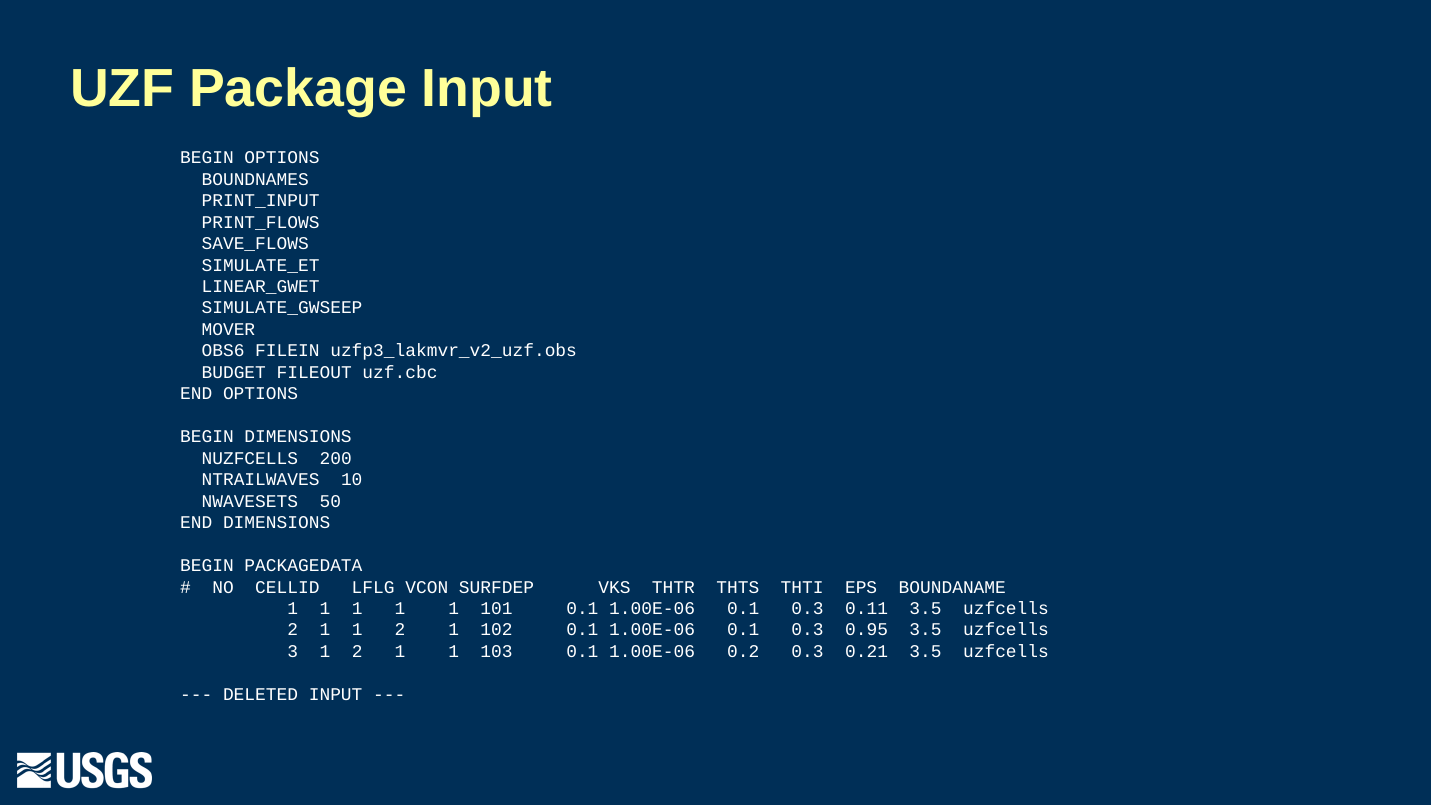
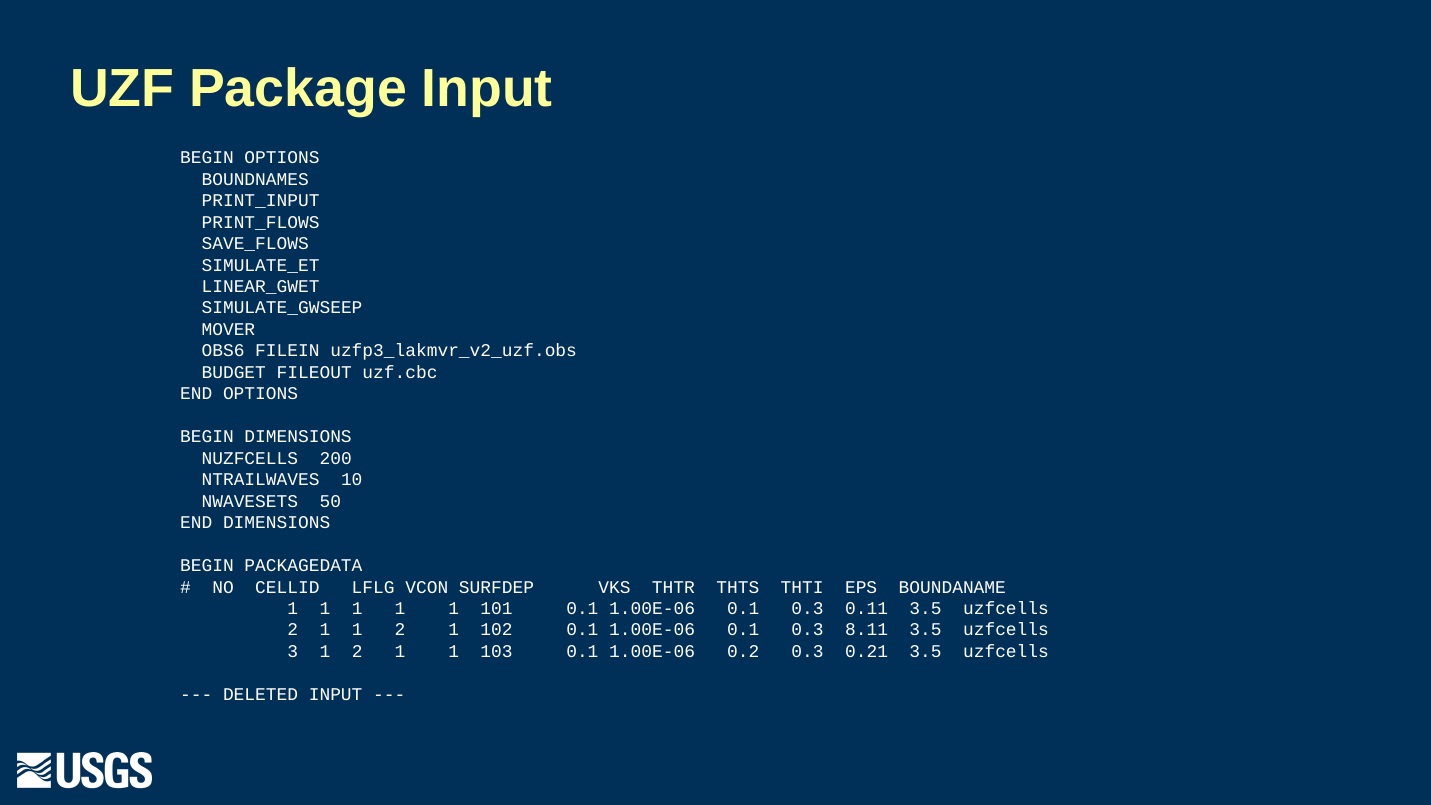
0.95: 0.95 -> 8.11 (867, 630)
